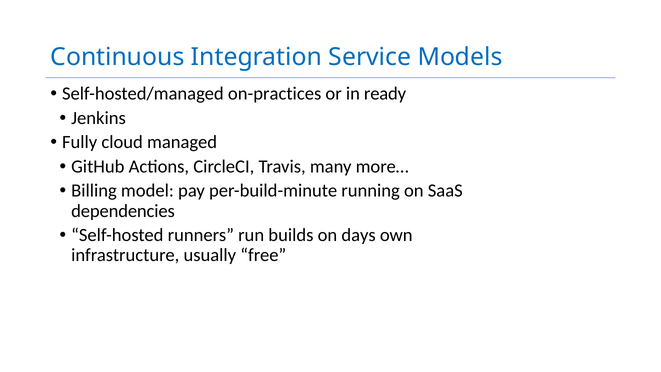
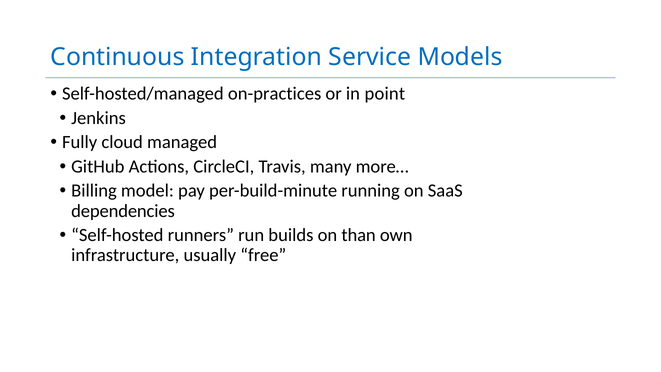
ready: ready -> point (385, 94)
days: days -> than (359, 235)
